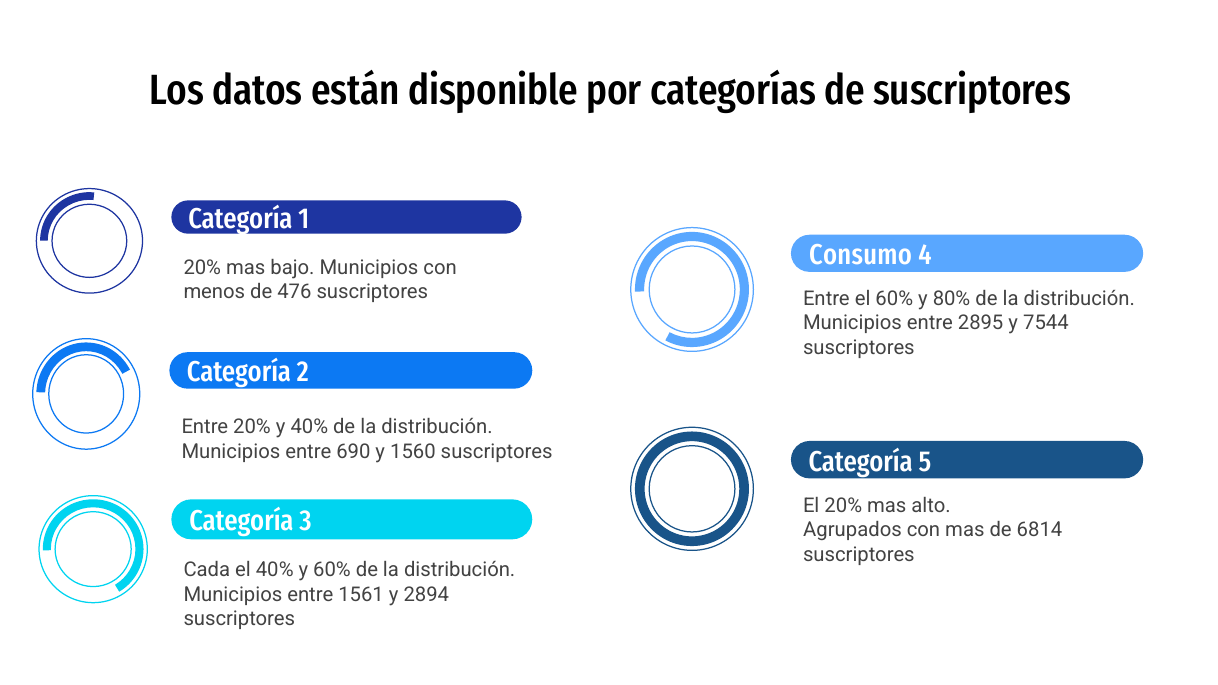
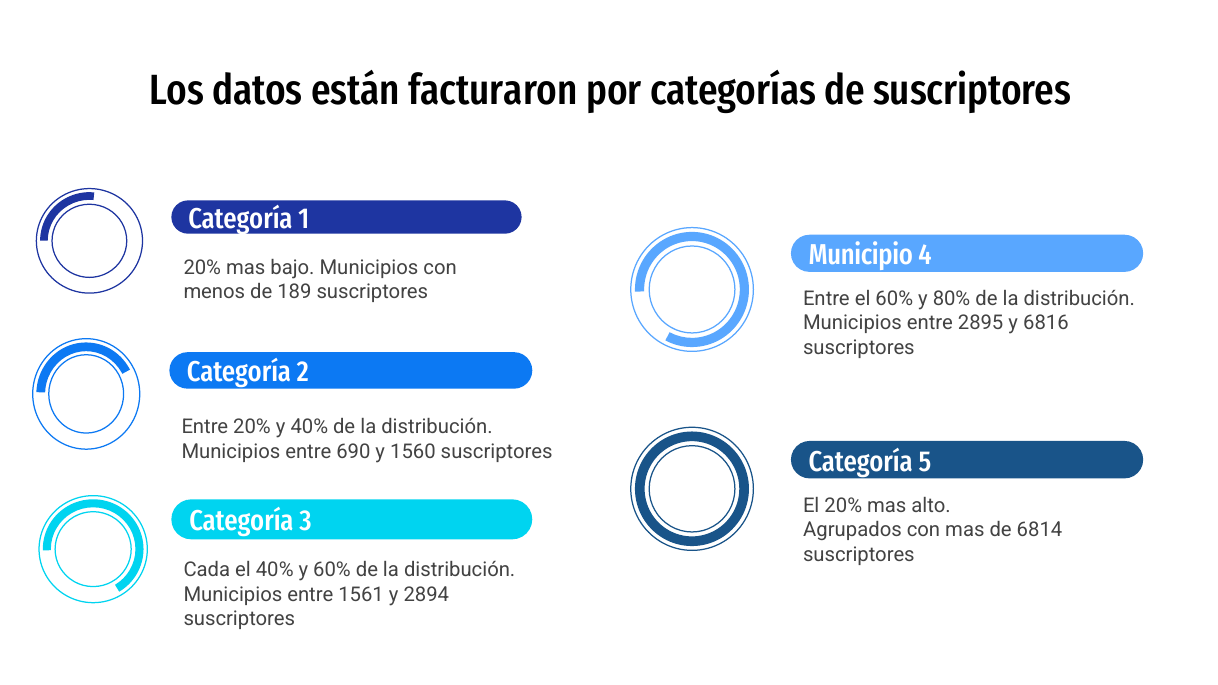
disponible: disponible -> facturaron (493, 90)
Consumo: Consumo -> Municipio (861, 255)
476: 476 -> 189 (294, 292)
7544: 7544 -> 6816 (1046, 323)
